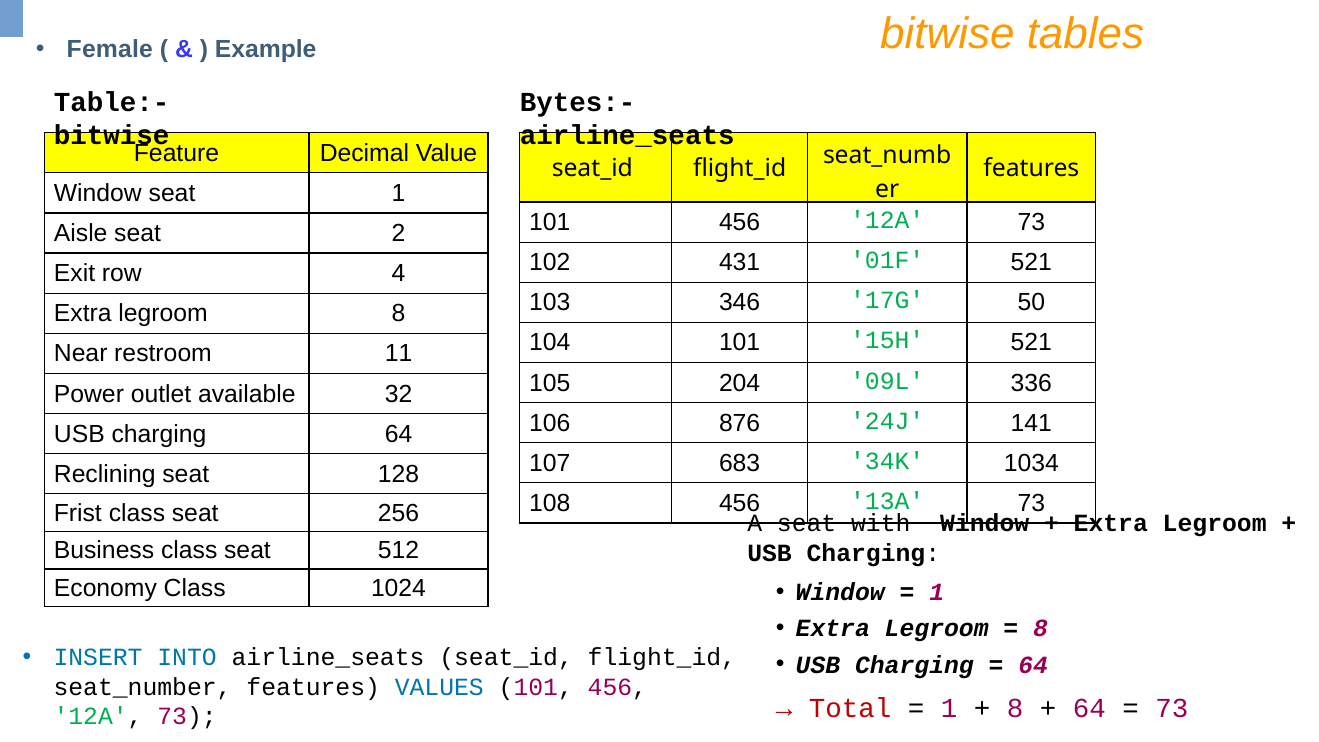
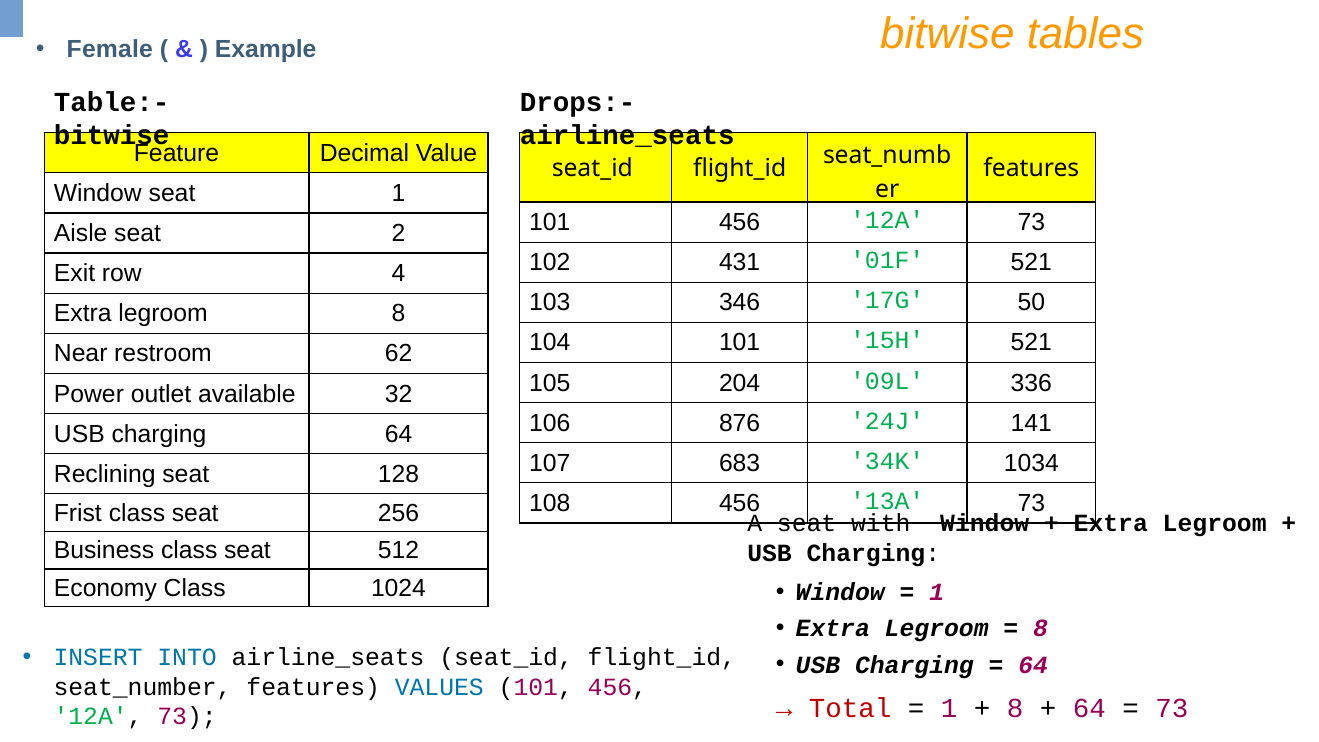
Bytes:-: Bytes:- -> Drops:- (578, 102)
11: 11 -> 62 (399, 354)
